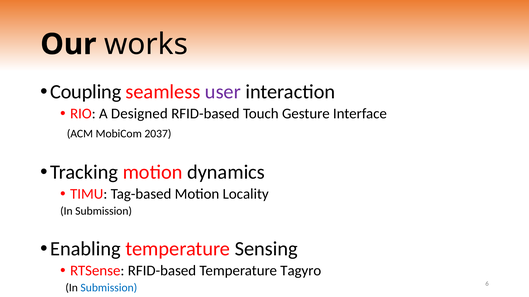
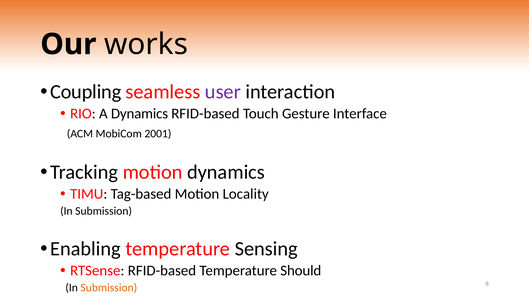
A Designed: Designed -> Dynamics (140, 114)
2037: 2037 -> 2001 (158, 134)
Tagyro: Tagyro -> Should (301, 271)
Submission colour: blue -> orange (109, 288)
